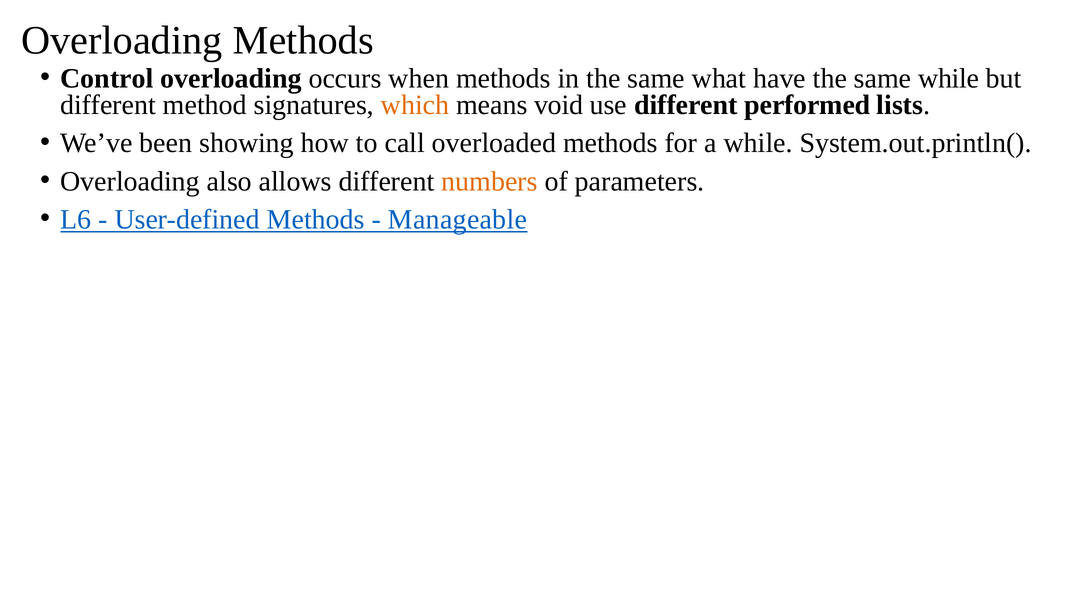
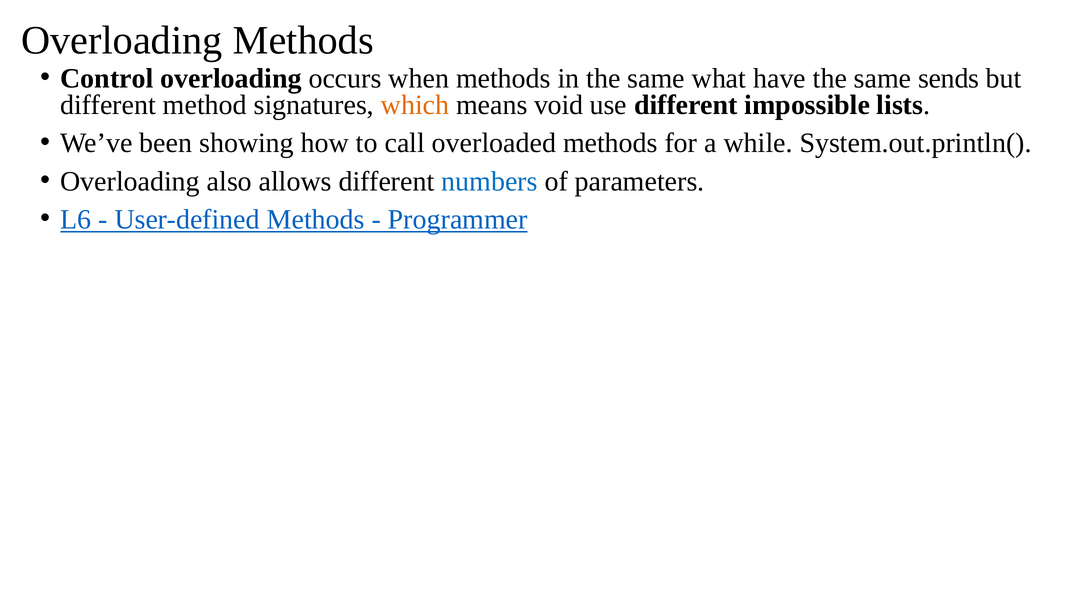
same while: while -> sends (949, 78)
performed: performed -> impossible (807, 105)
numbers colour: orange -> blue (490, 181)
Manageable: Manageable -> Programmer (458, 219)
